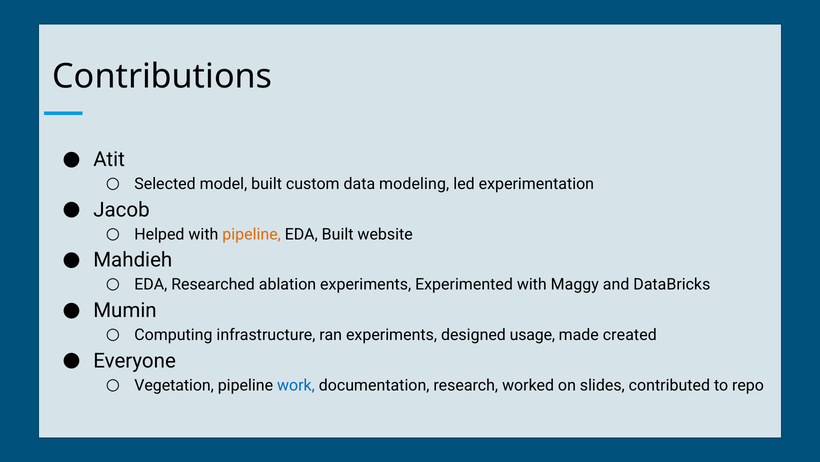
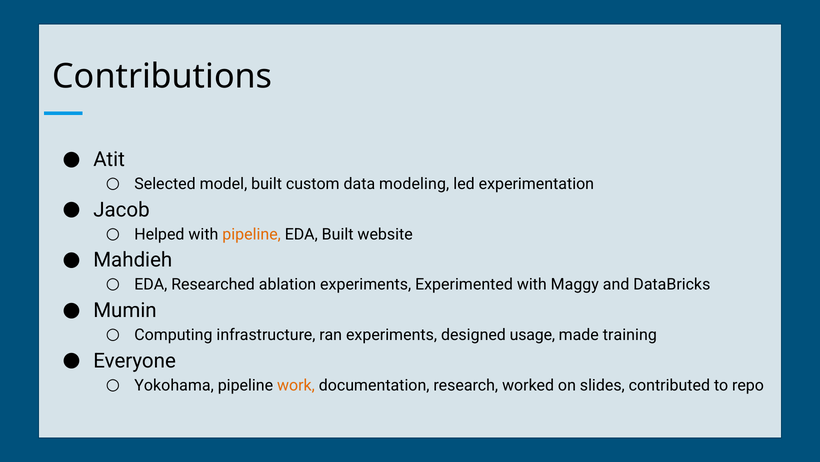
created: created -> training (630, 334)
Vegetation: Vegetation -> Yokohama (174, 385)
work colour: blue -> orange (296, 385)
